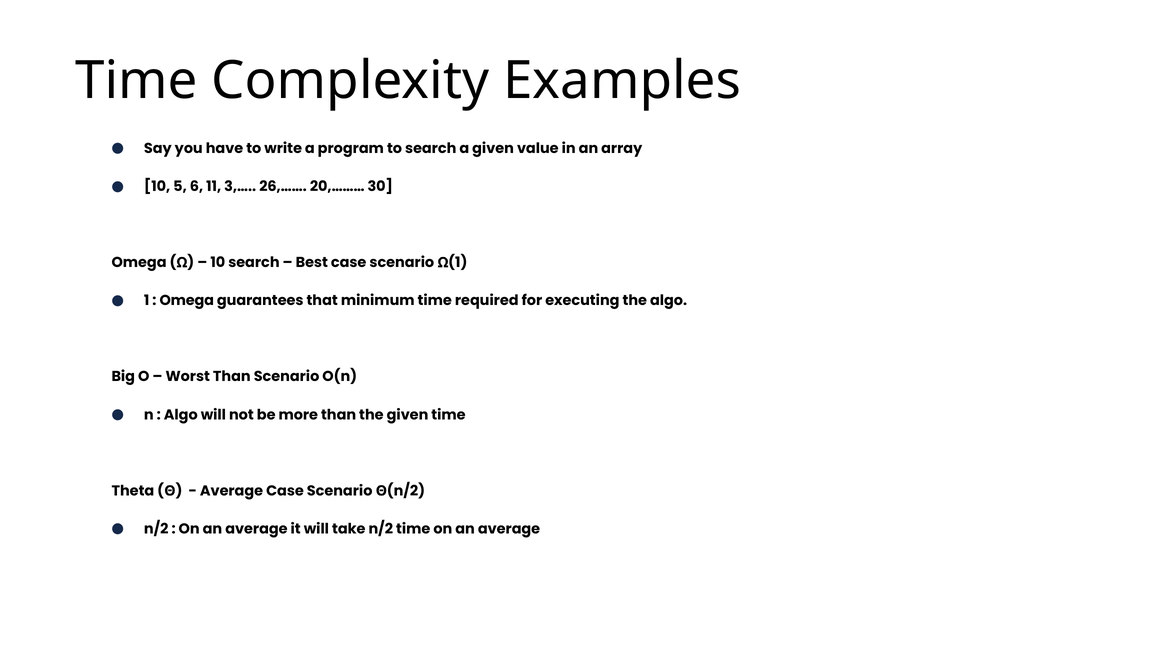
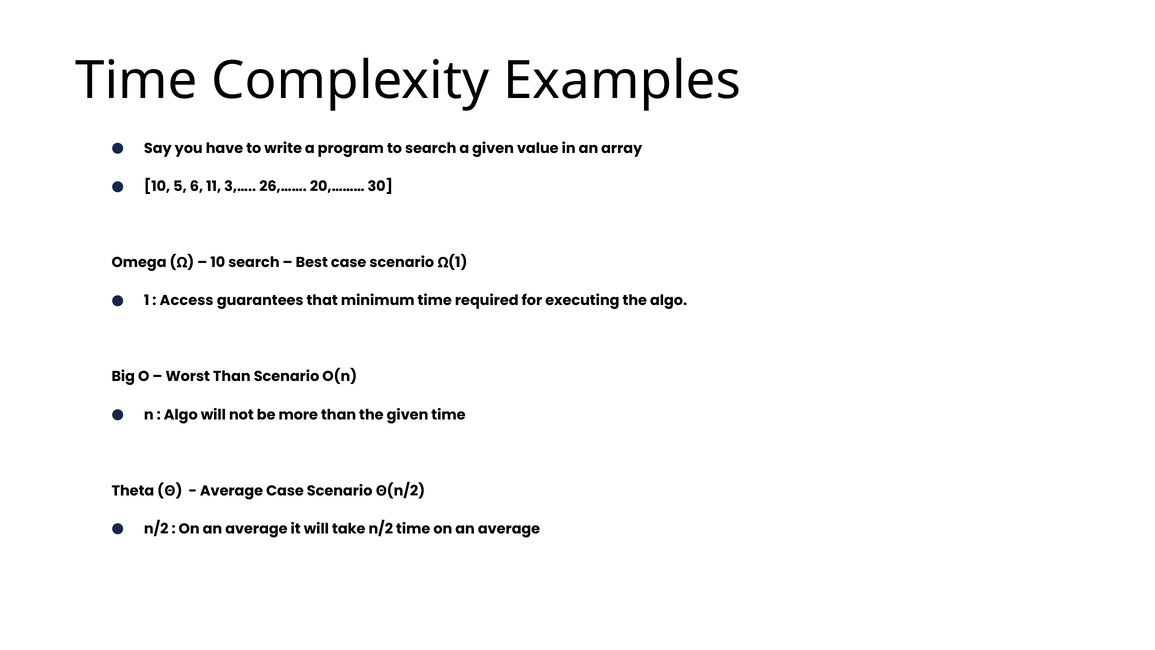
Omega: Omega -> Access (187, 300)
